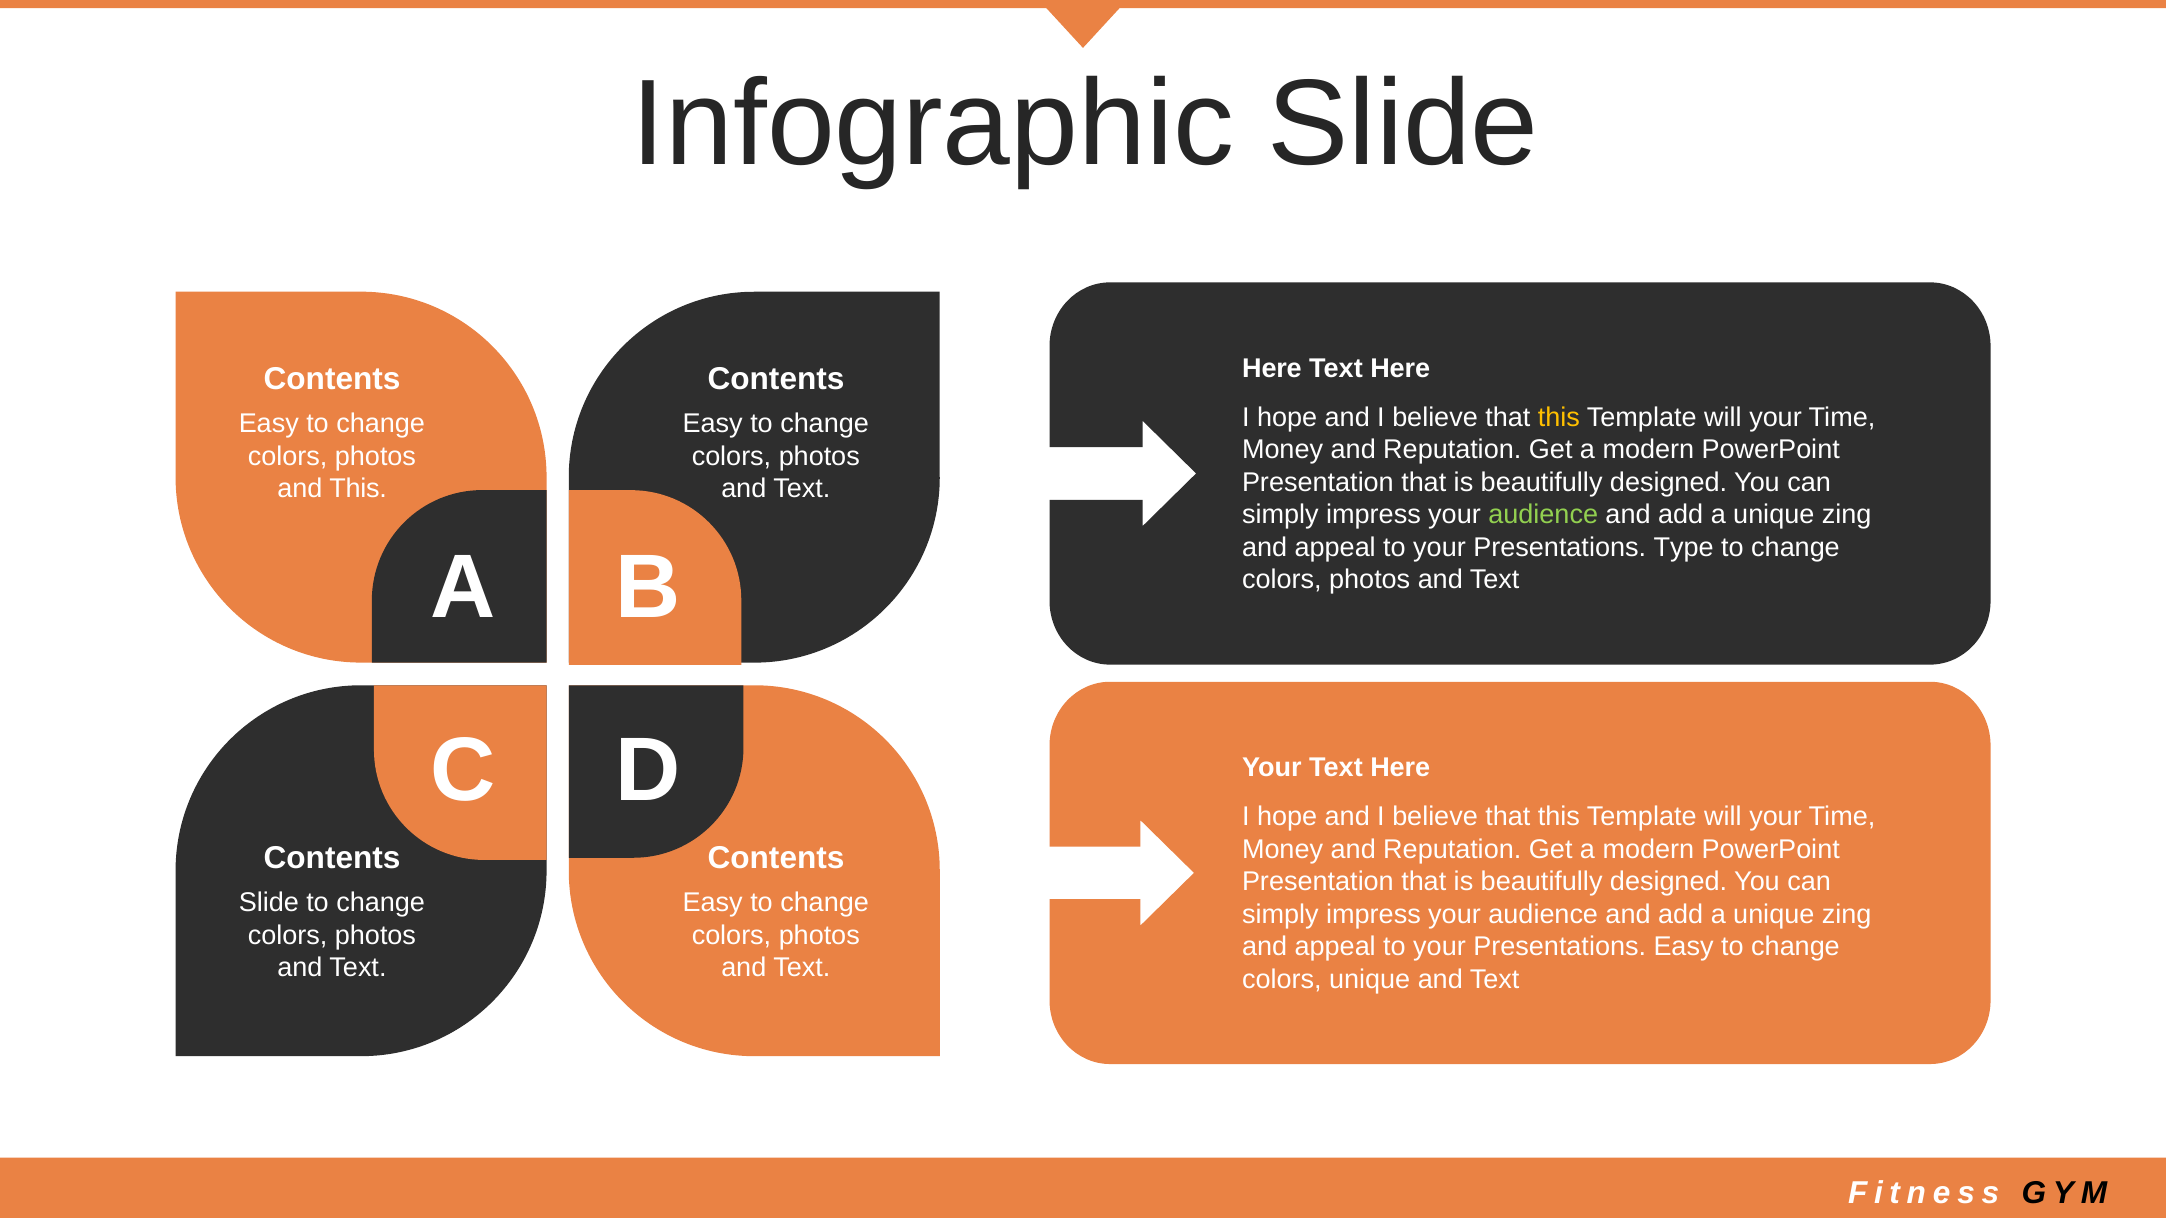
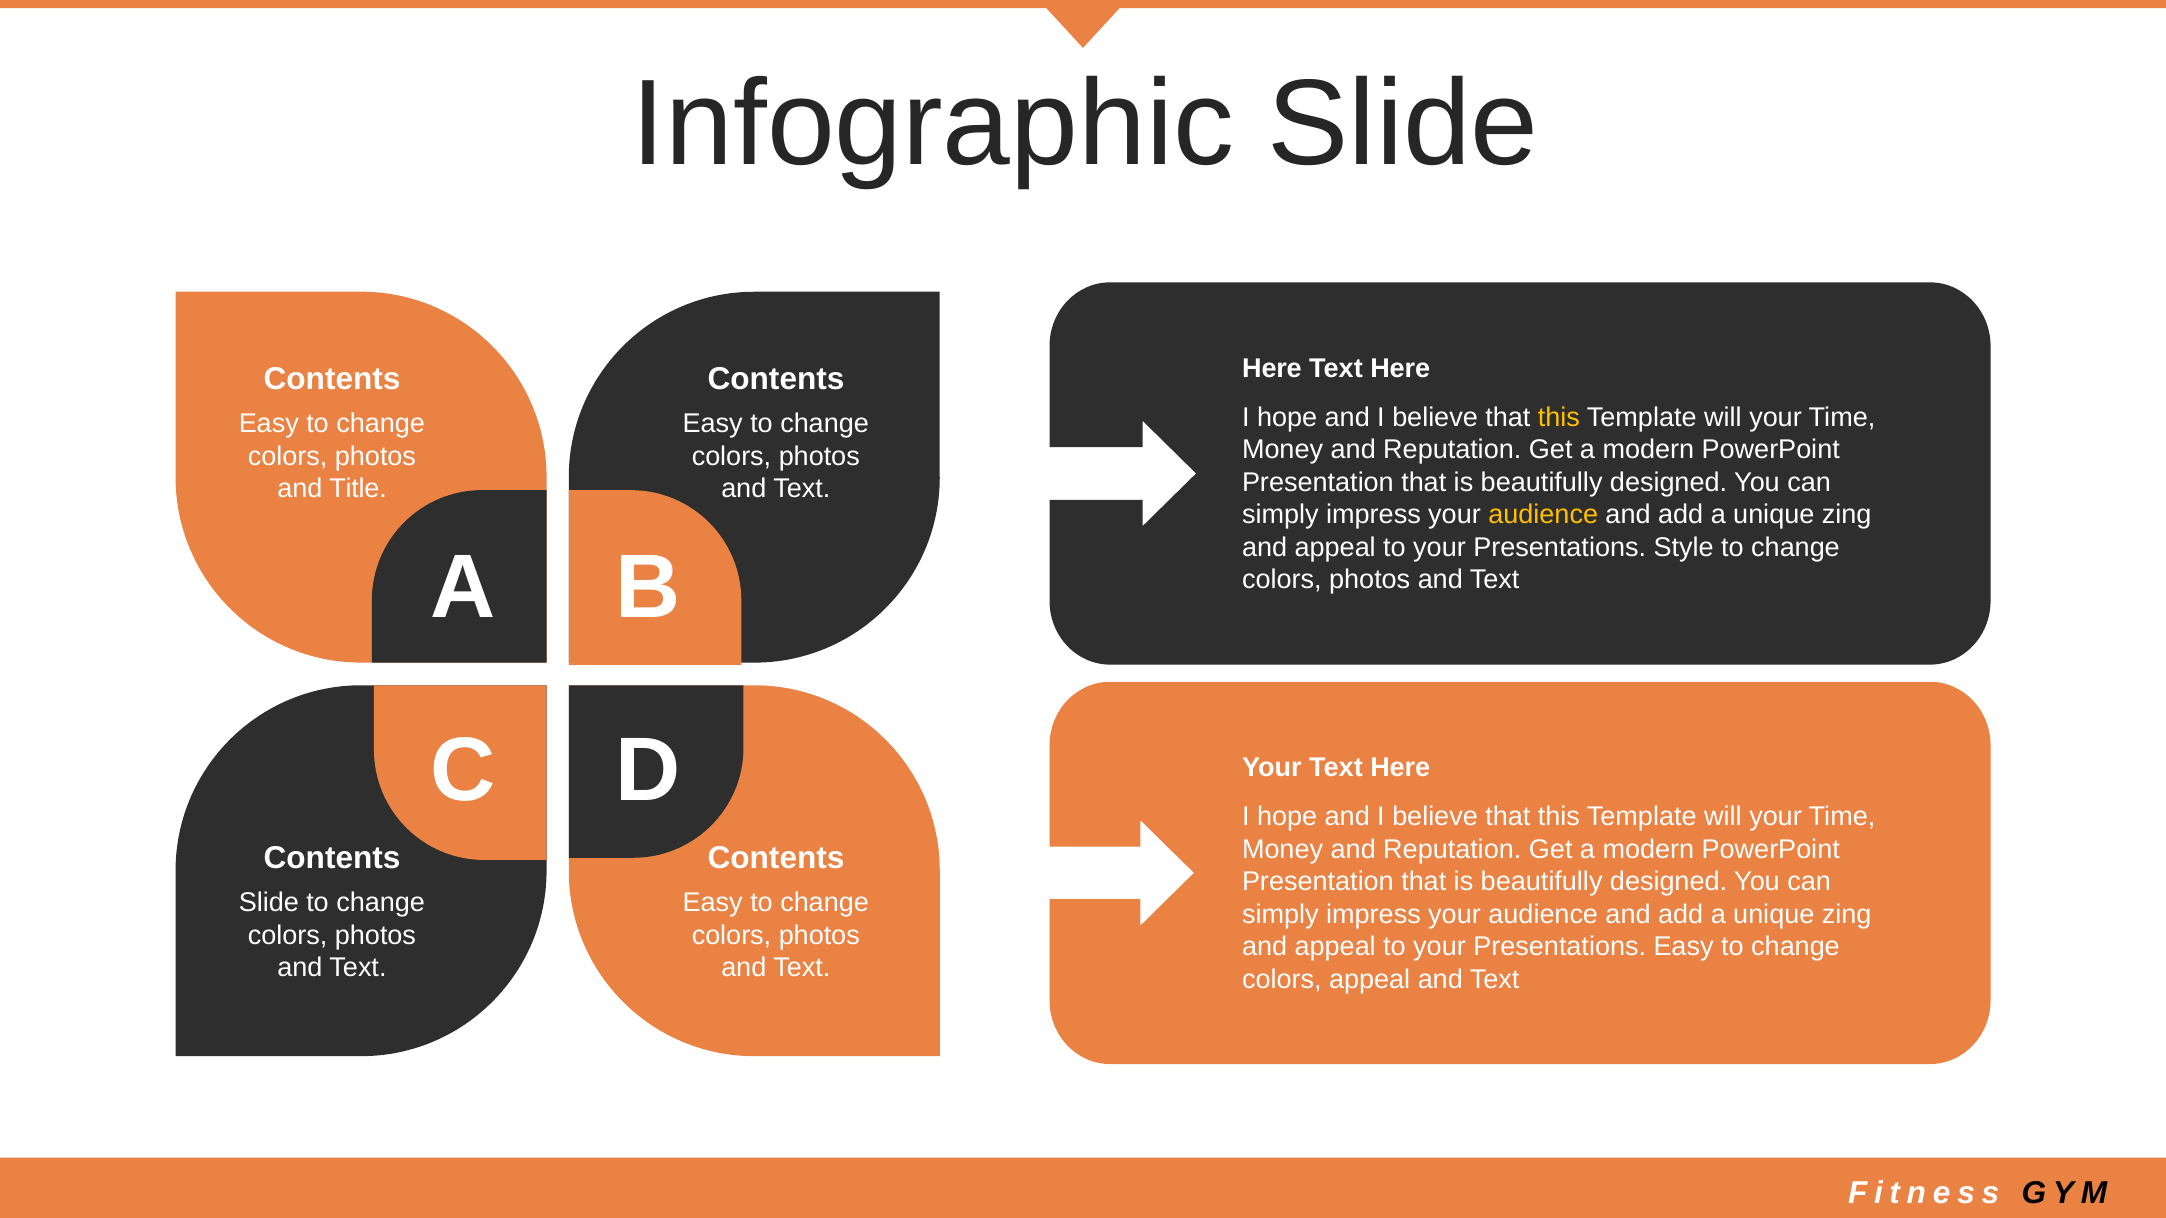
and This: This -> Title (358, 489)
audience colour: light green -> yellow (1543, 515)
Type: Type -> Style (1684, 548)
colors unique: unique -> appeal (1370, 980)
